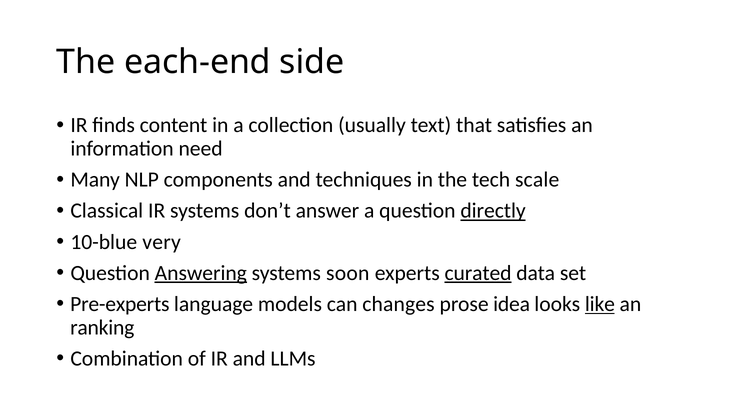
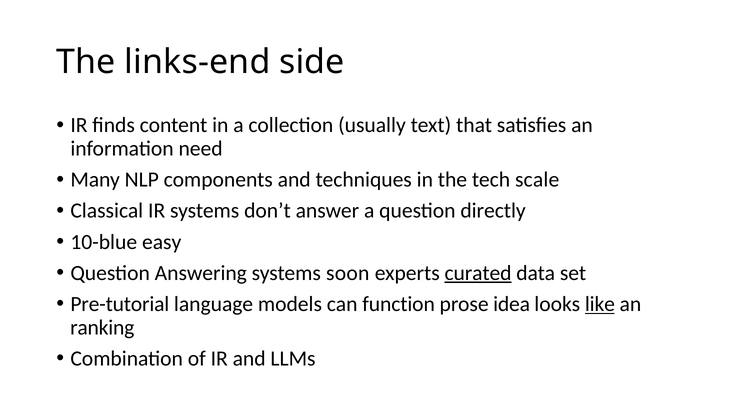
each-end: each-end -> links-end (197, 62)
directly underline: present -> none (493, 211)
very: very -> easy (162, 242)
Answering underline: present -> none (201, 273)
Pre-experts: Pre-experts -> Pre-tutorial (120, 304)
changes: changes -> function (399, 304)
